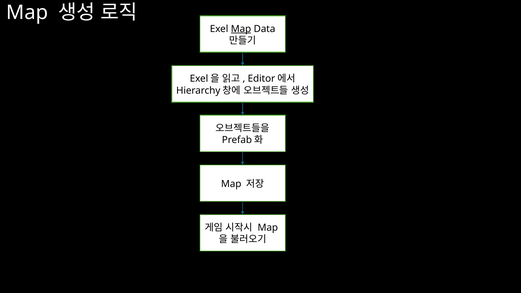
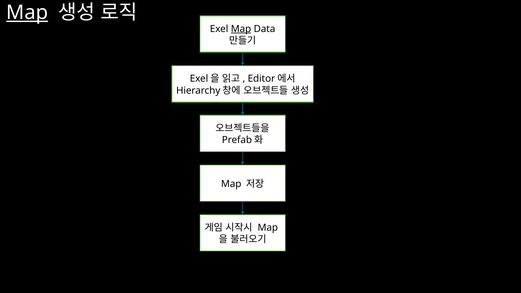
Map underline: none -> present (27, 13)
